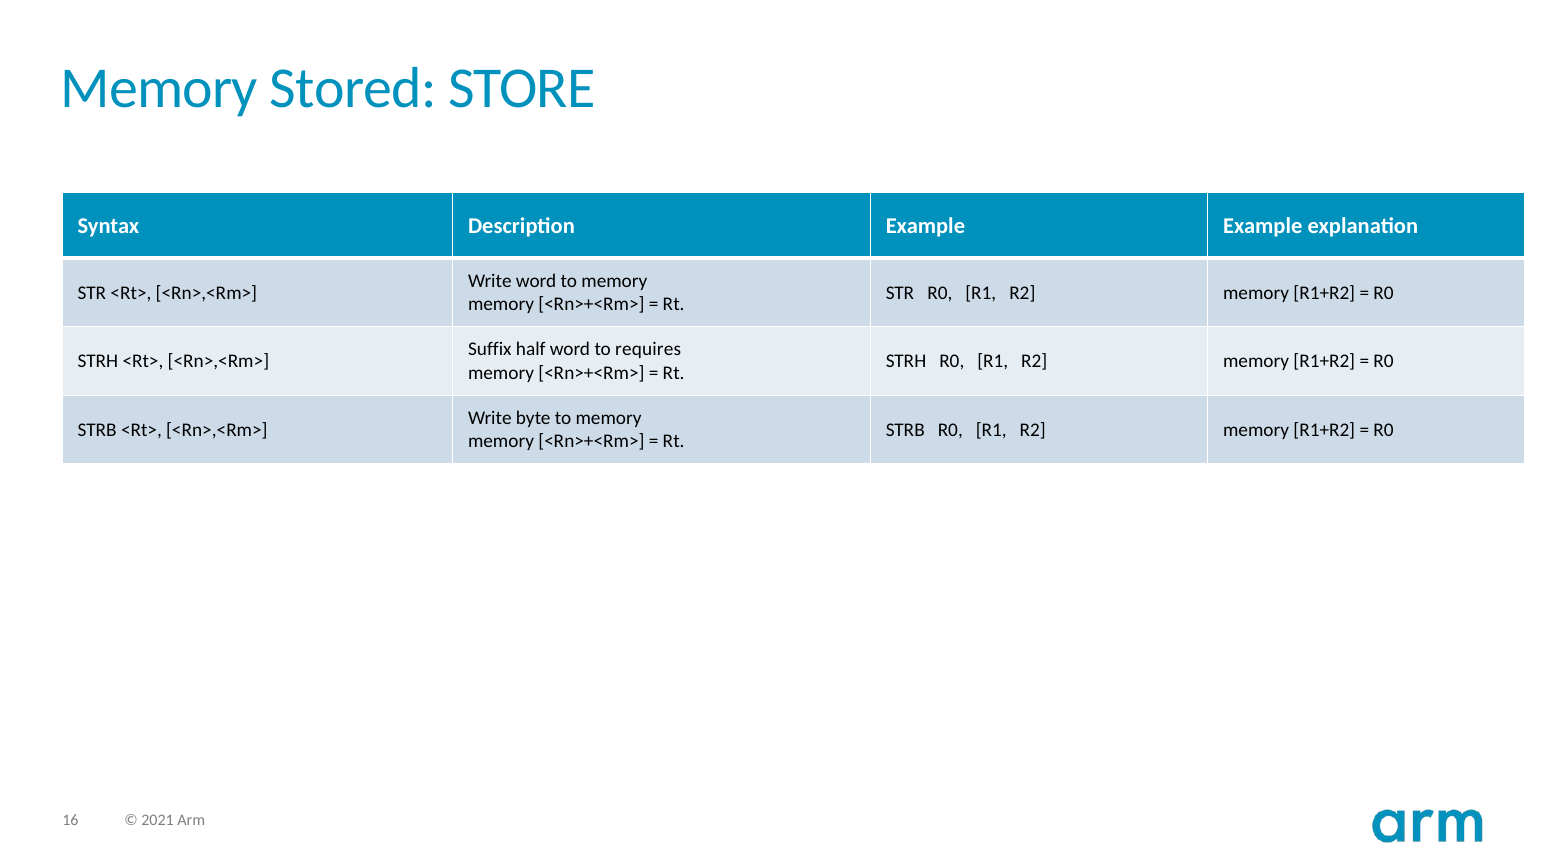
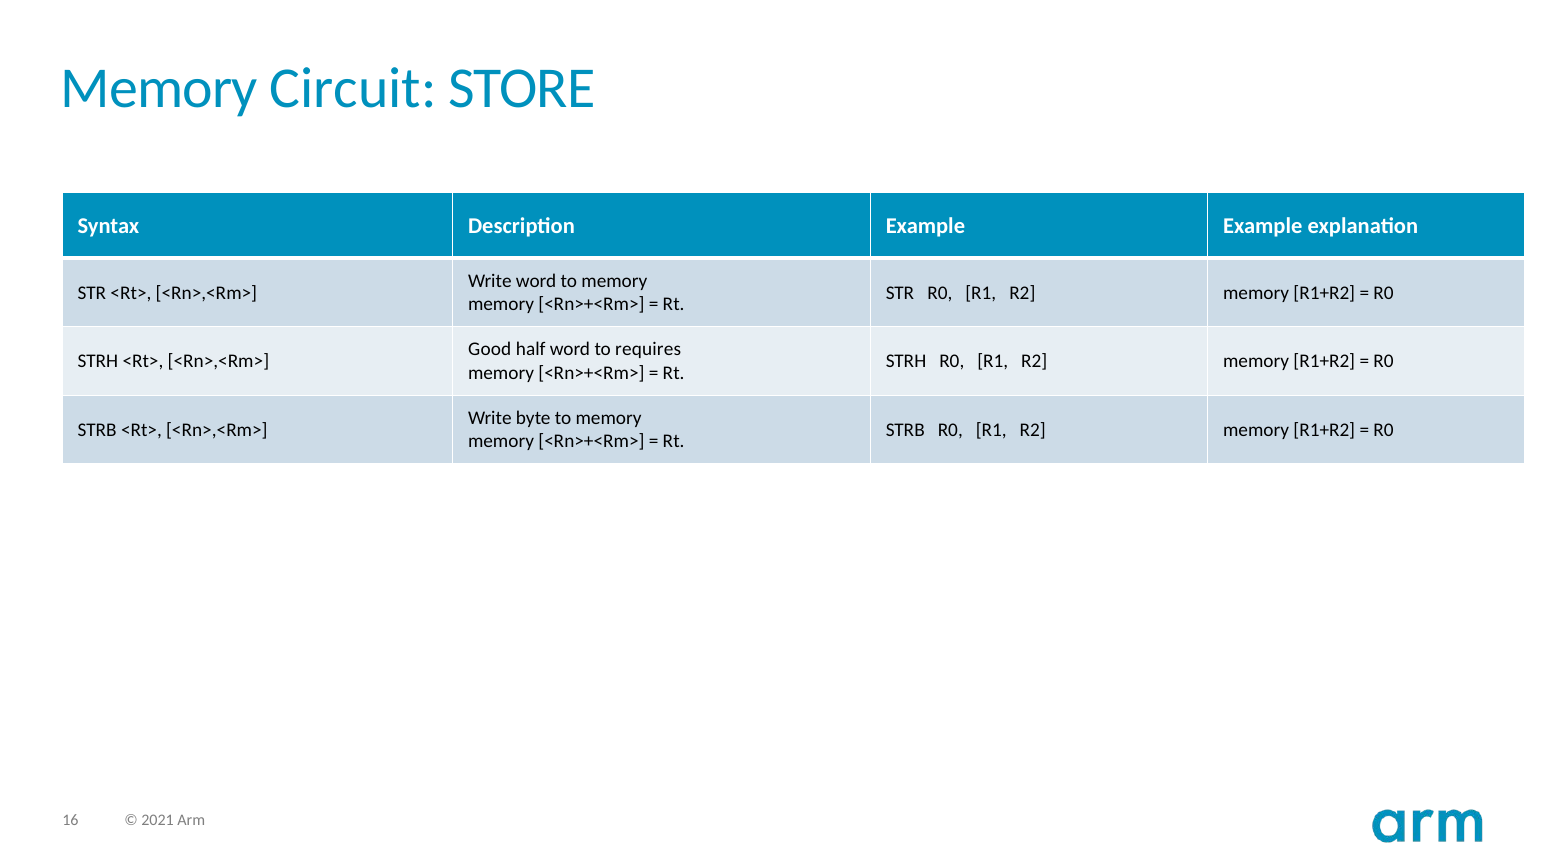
Stored: Stored -> Circuit (353, 88)
Suffix: Suffix -> Good (490, 349)
